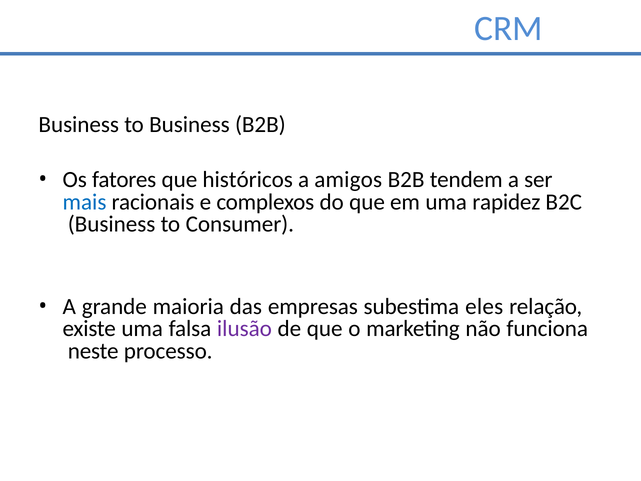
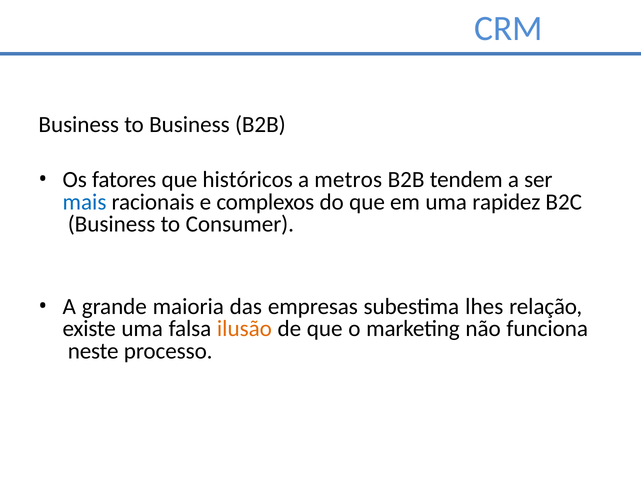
amigos: amigos -> metros (348, 180)
eles: eles -> lhes (484, 306)
ilusão colour: purple -> orange (244, 329)
